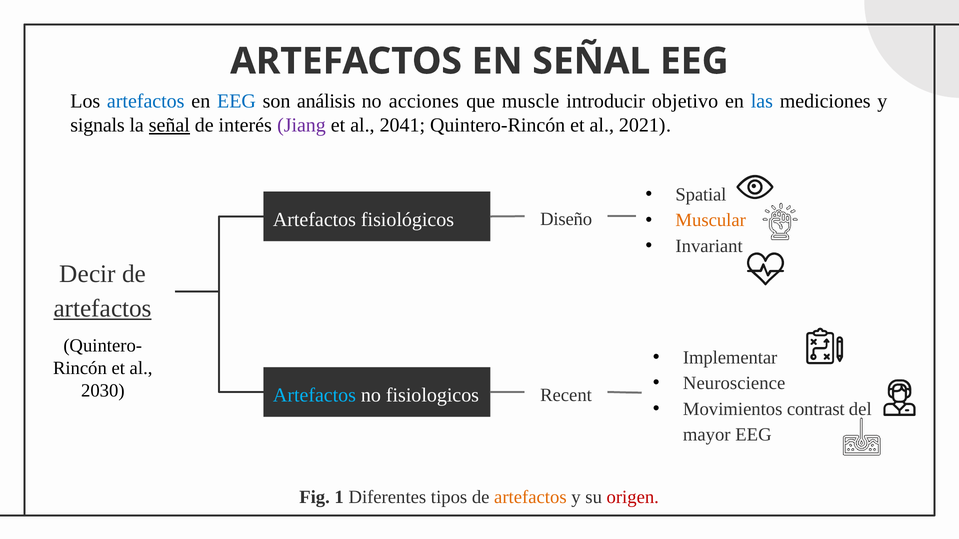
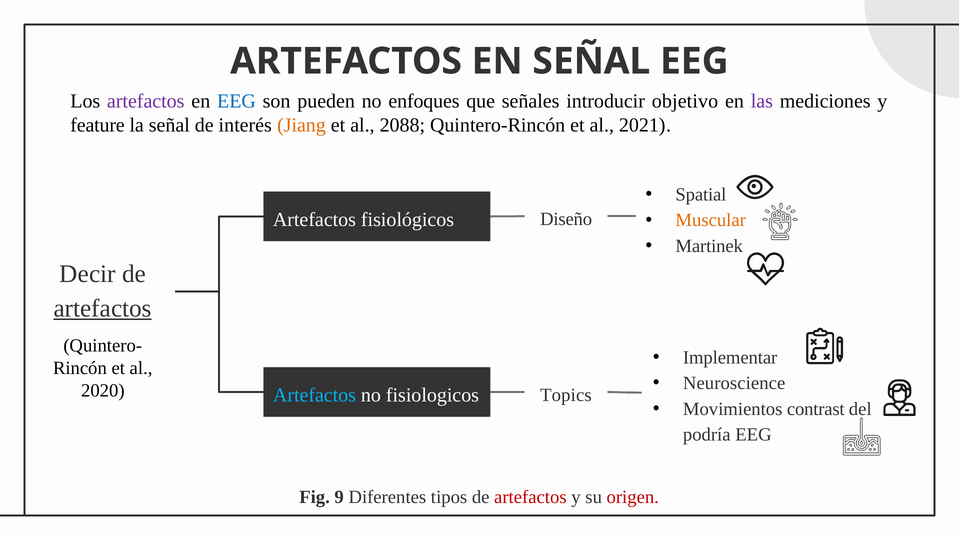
artefactos colour: blue -> purple (146, 101)
análisis: análisis -> pueden (326, 101)
acciones: acciones -> enfoques (424, 101)
muscle: muscle -> señales (531, 101)
las colour: blue -> purple (762, 101)
signals: signals -> feature (98, 125)
señal underline: present -> none (169, 125)
Jiang colour: purple -> orange (301, 125)
2041: 2041 -> 2088 (402, 125)
Invariant: Invariant -> Martinek (709, 246)
2030: 2030 -> 2020 (103, 391)
Recent: Recent -> Topics (566, 395)
mayor: mayor -> podría (707, 435)
1: 1 -> 9 (339, 498)
artefactos colour: orange -> red (530, 498)
